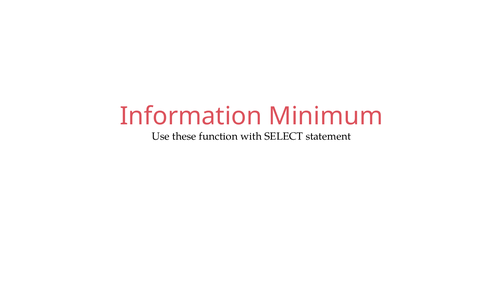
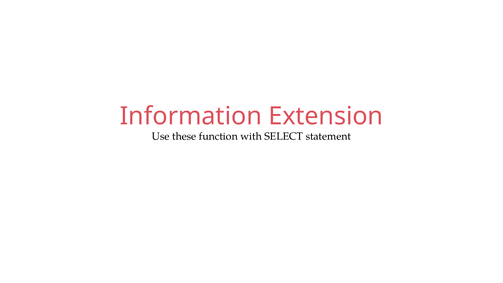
Minimum: Minimum -> Extension (326, 116)
